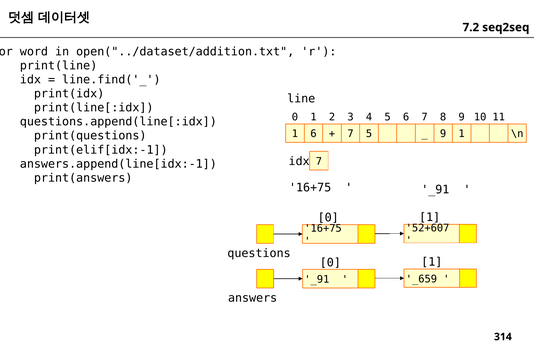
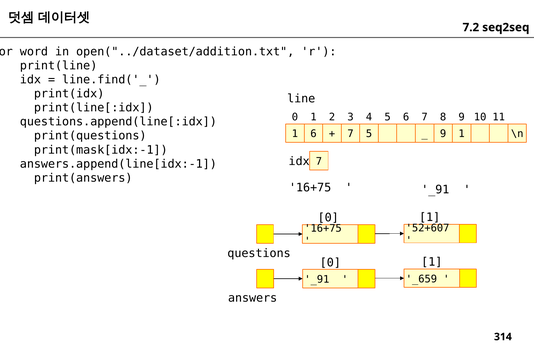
print(elif[idx:-1: print(elif[idx:-1 -> print(mask[idx:-1 (101, 150)
